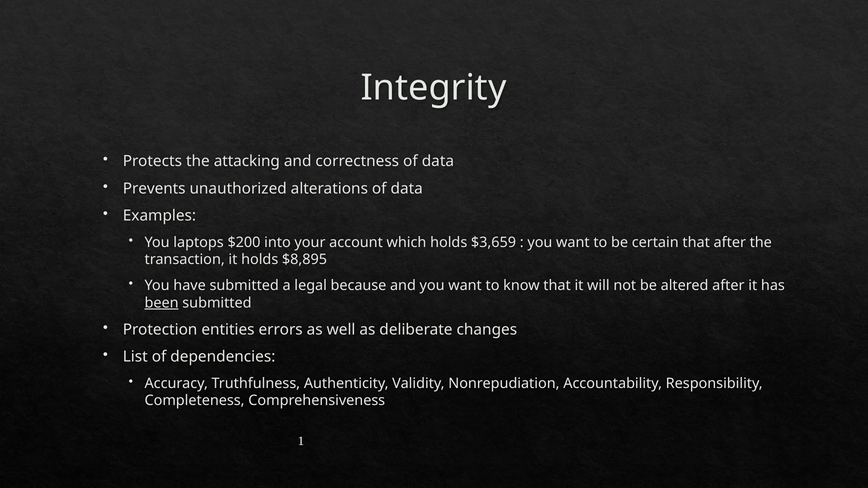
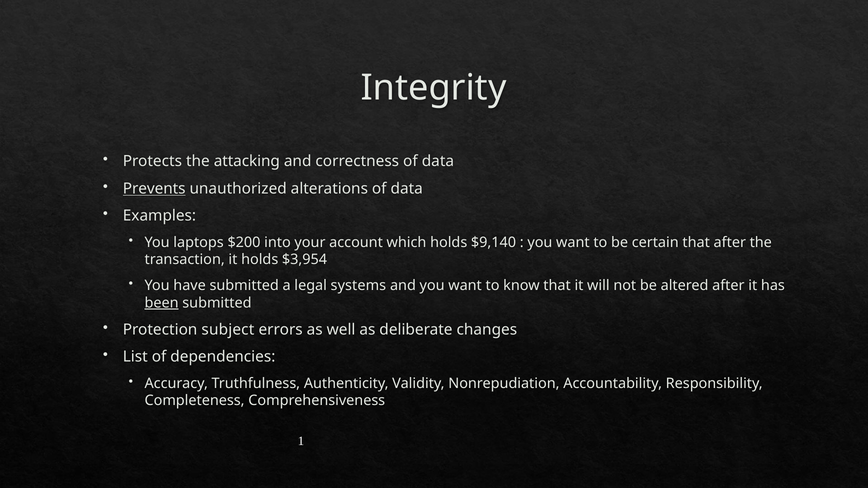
Prevents underline: none -> present (154, 189)
$3,659: $3,659 -> $9,140 (494, 242)
$8,895: $8,895 -> $3,954 (305, 260)
because: because -> systems (358, 286)
entities: entities -> subject (228, 330)
